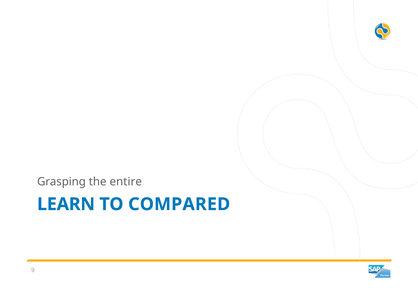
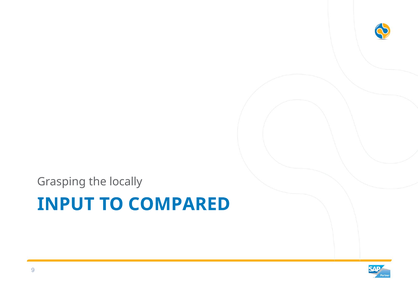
entire: entire -> locally (126, 181)
LEARN: LEARN -> INPUT (66, 204)
